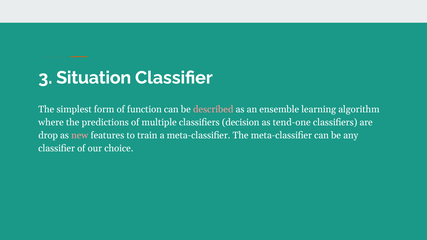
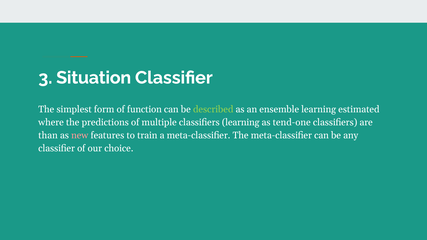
described colour: pink -> light green (213, 109)
algorithm: algorithm -> estimated (359, 109)
classifiers decision: decision -> learning (241, 122)
drop: drop -> than (48, 136)
